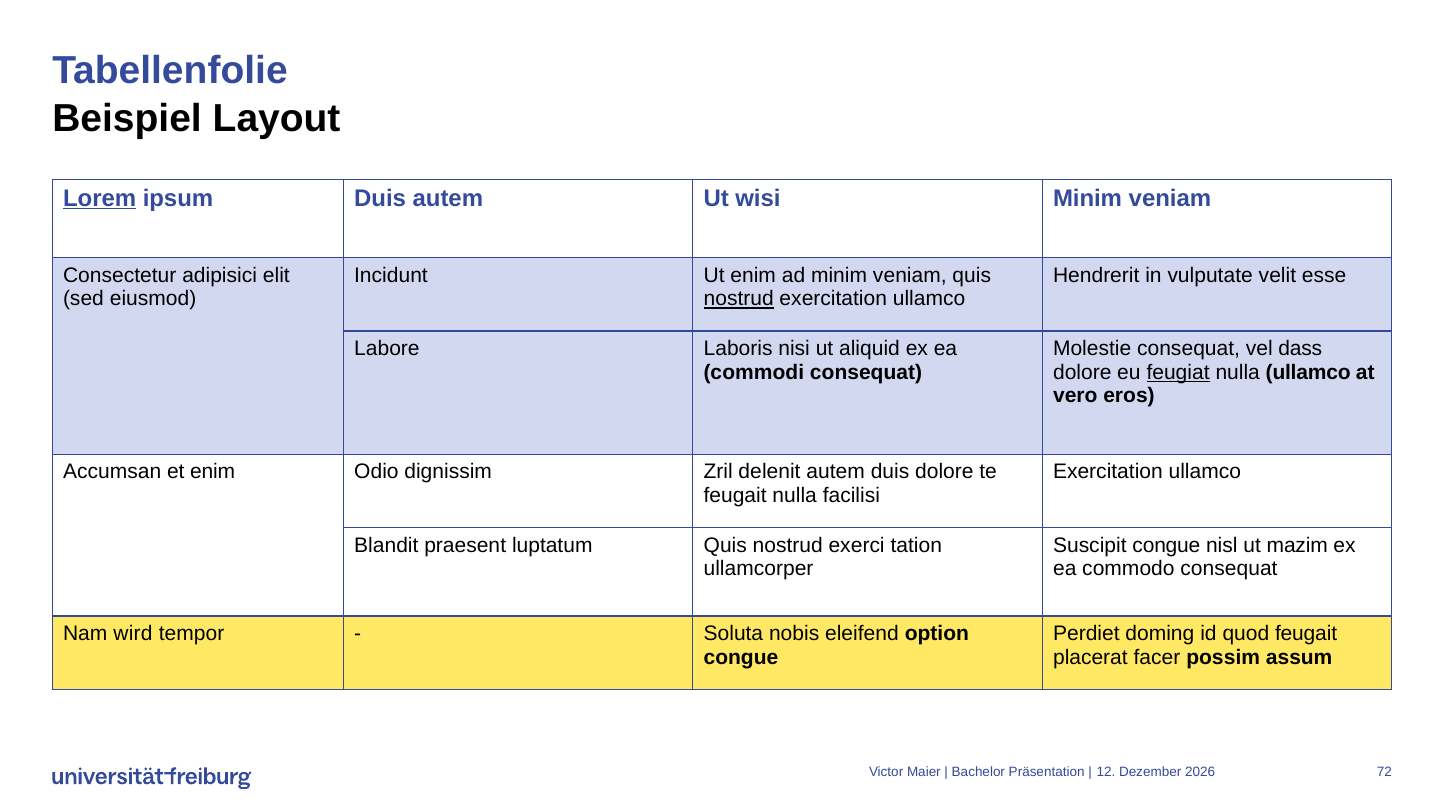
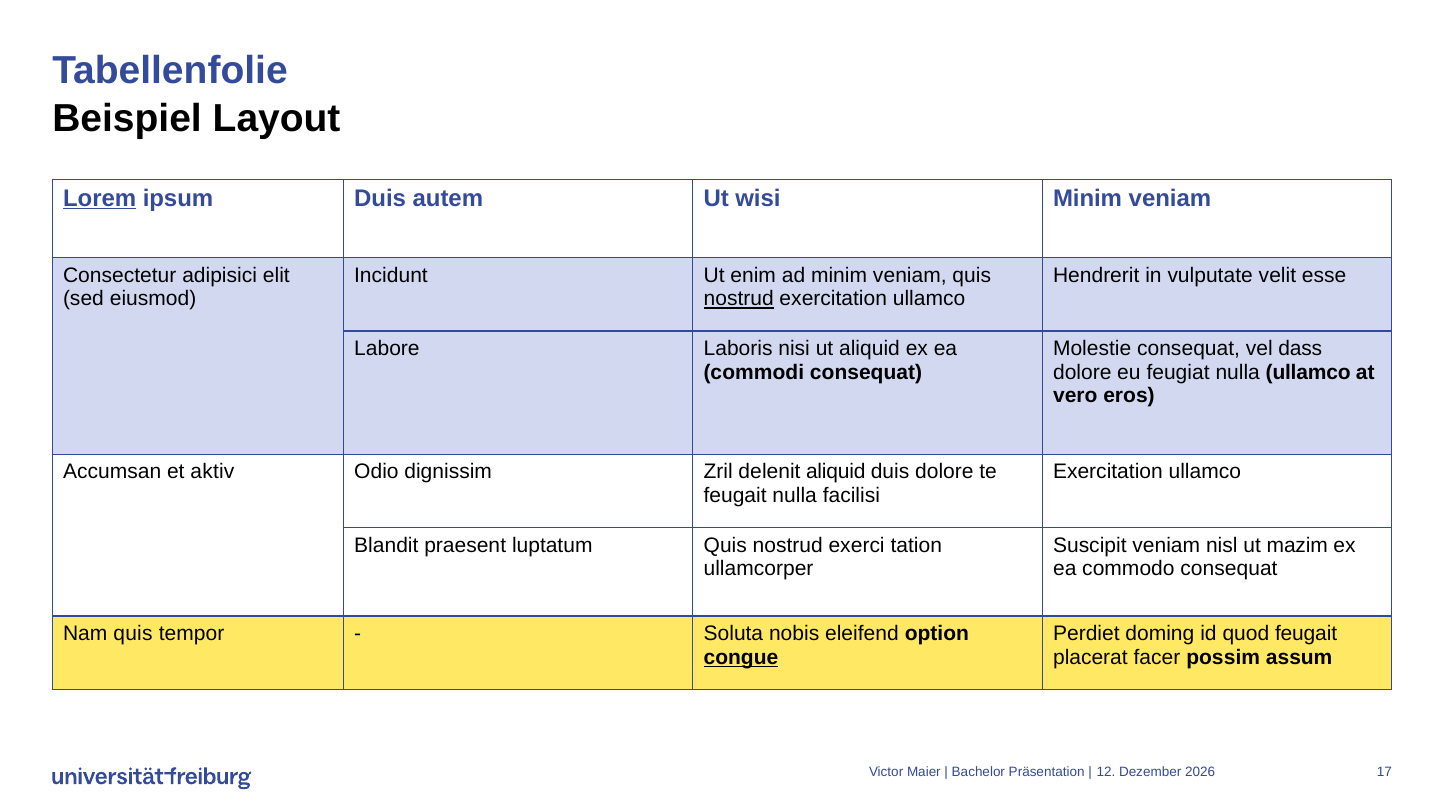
feugiat underline: present -> none (1178, 372)
et enim: enim -> aktiv (212, 472)
delenit autem: autem -> aliquid (836, 472)
Suscipit congue: congue -> veniam (1166, 545)
Nam wird: wird -> quis (133, 634)
congue underline: none -> present (741, 657)
72: 72 -> 17 (1384, 772)
